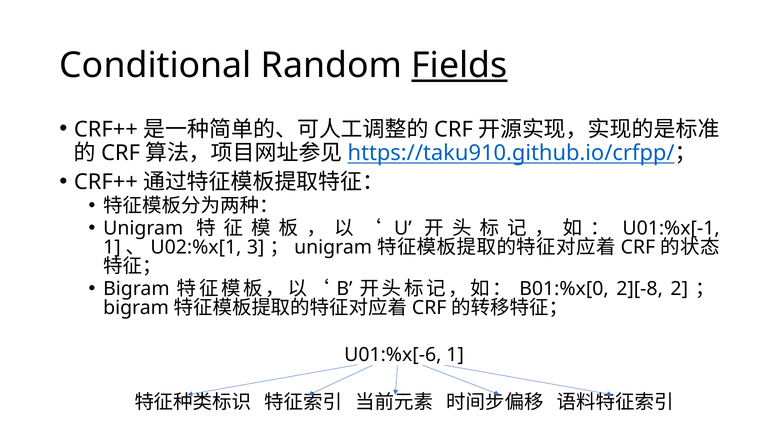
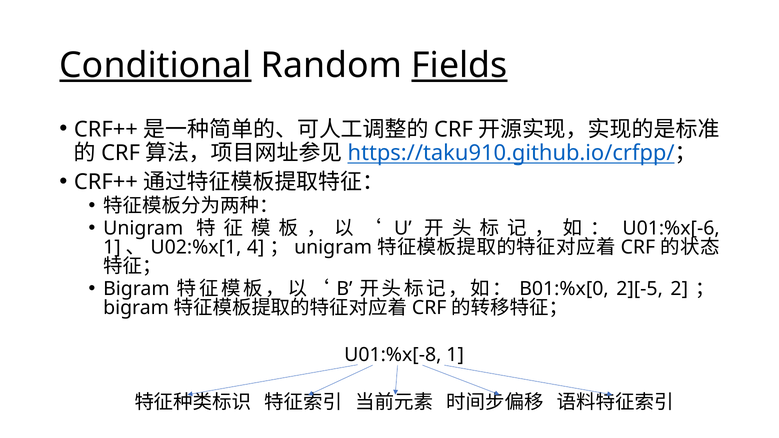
Conditional underline: none -> present (156, 65)
U01:%x[-1: U01:%x[-1 -> U01:%x[-6 (671, 229)
3: 3 -> 4 (256, 248)
2][-8: 2][-8 -> 2][-5 (640, 289)
U01:%x[-6: U01:%x[-6 -> U01:%x[-8 (393, 355)
